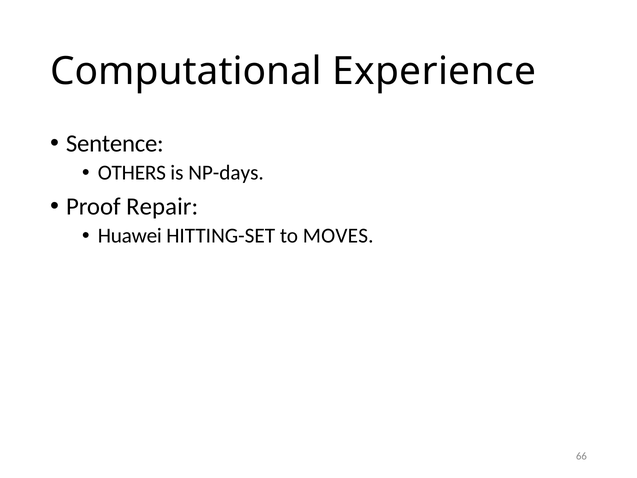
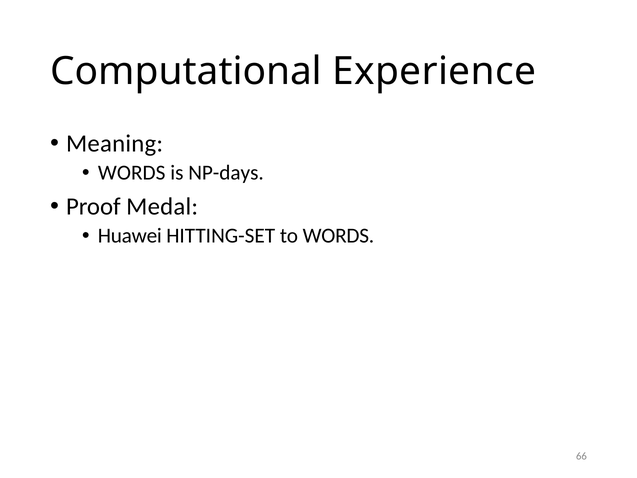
Sentence: Sentence -> Meaning (115, 144)
OTHERS: OTHERS -> WORDS (132, 173)
Repair: Repair -> Medal (162, 207)
to MOVES: MOVES -> WORDS (338, 236)
